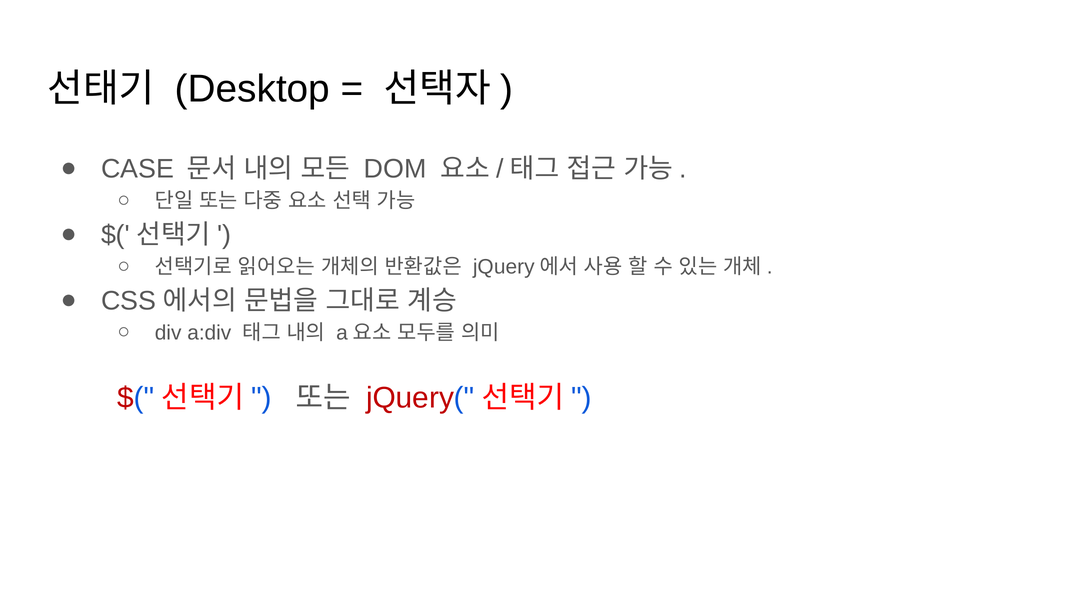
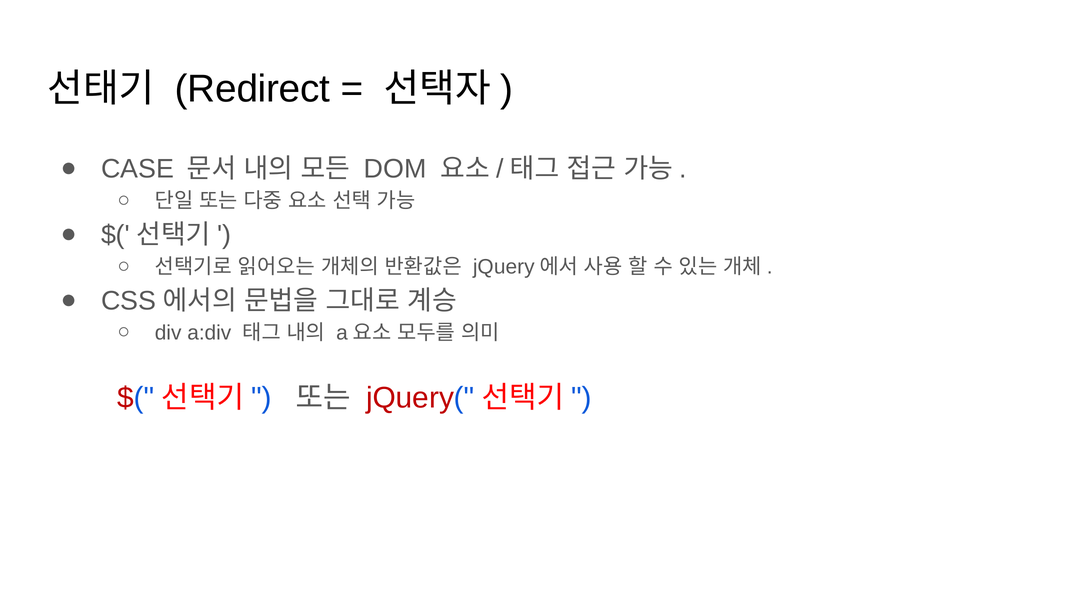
Desktop: Desktop -> Redirect (253, 89)
